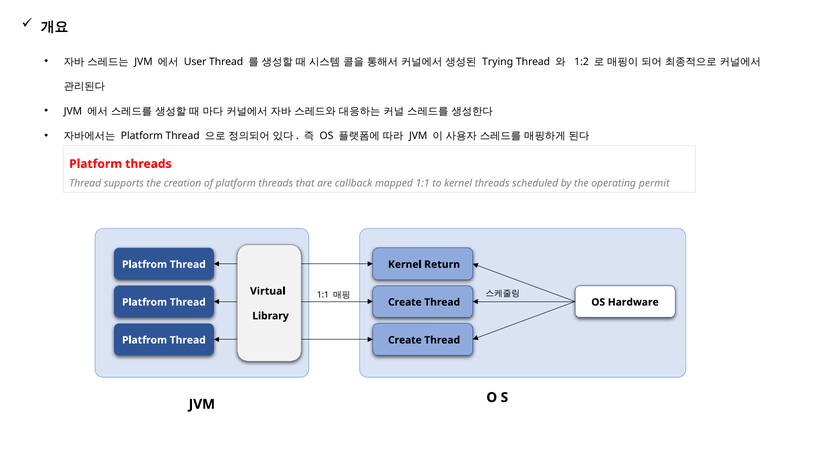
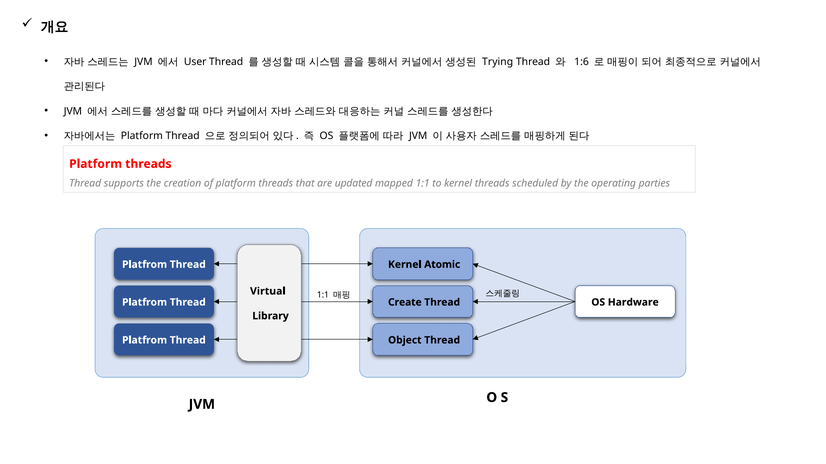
1:2: 1:2 -> 1:6 (582, 62)
callback: callback -> updated (354, 184)
permit: permit -> parties (654, 184)
Return: Return -> Atomic (442, 265)
Create: Create -> Object (405, 341)
